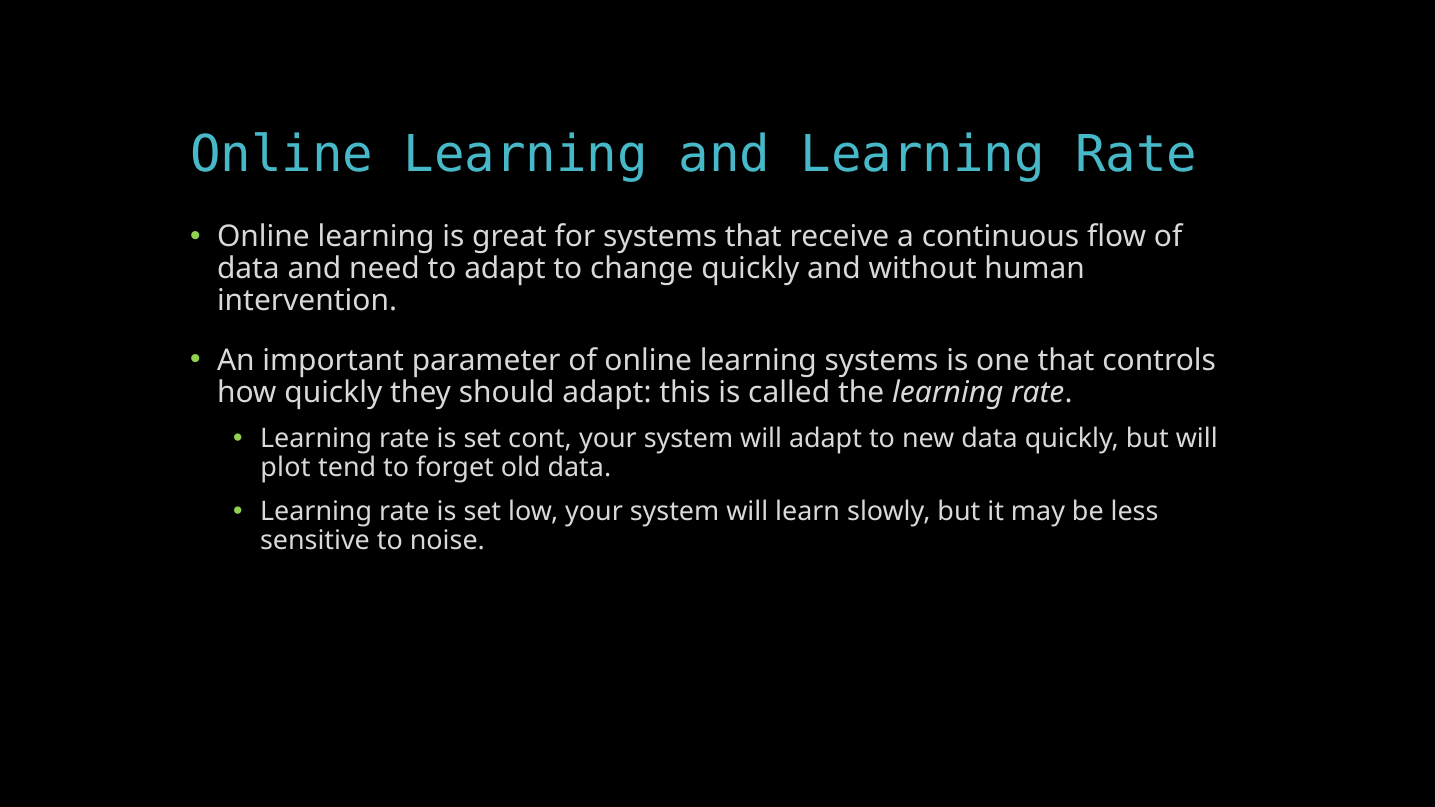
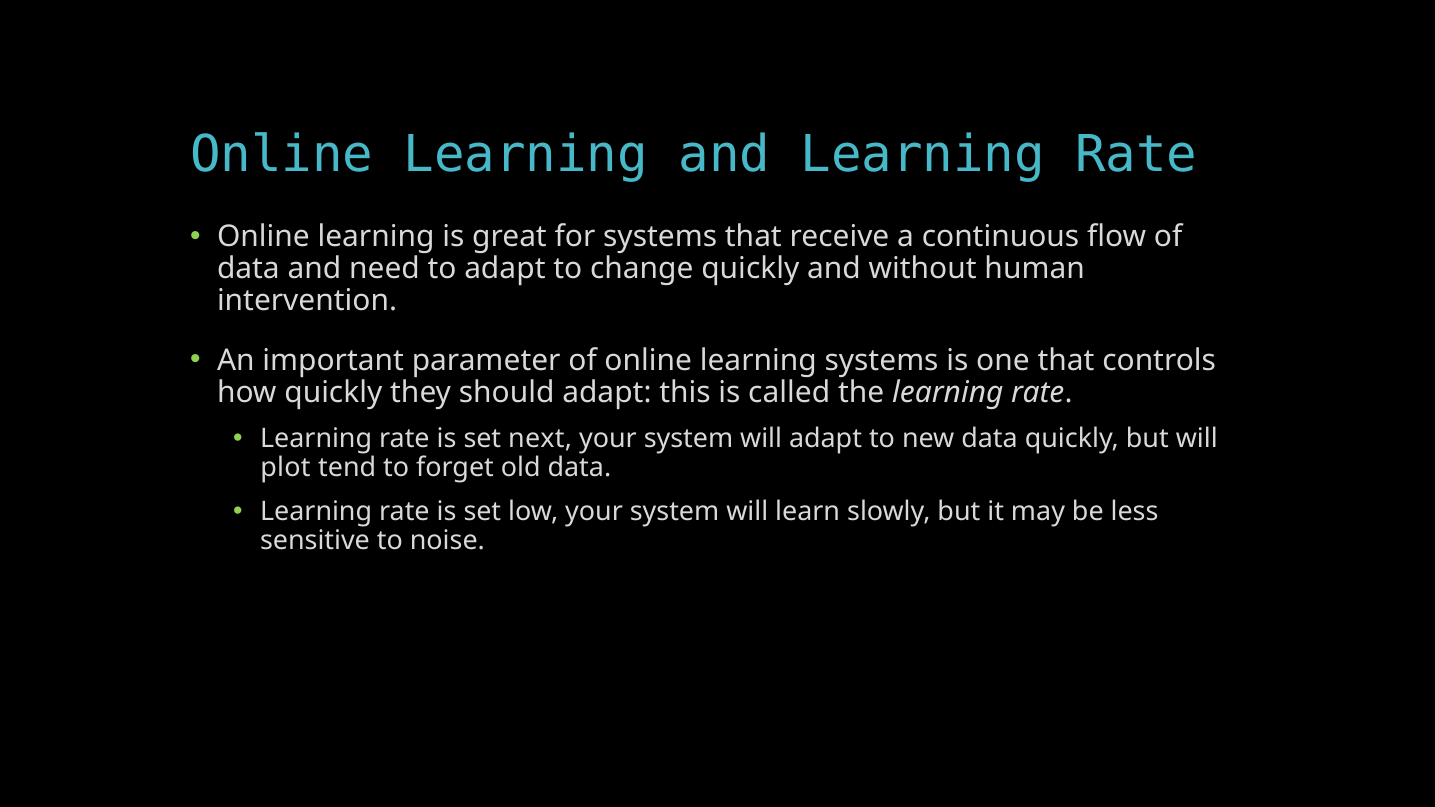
cont: cont -> next (540, 438)
